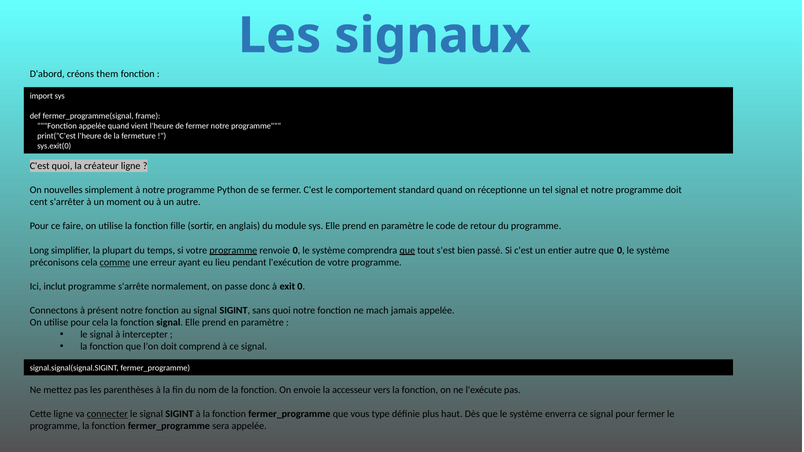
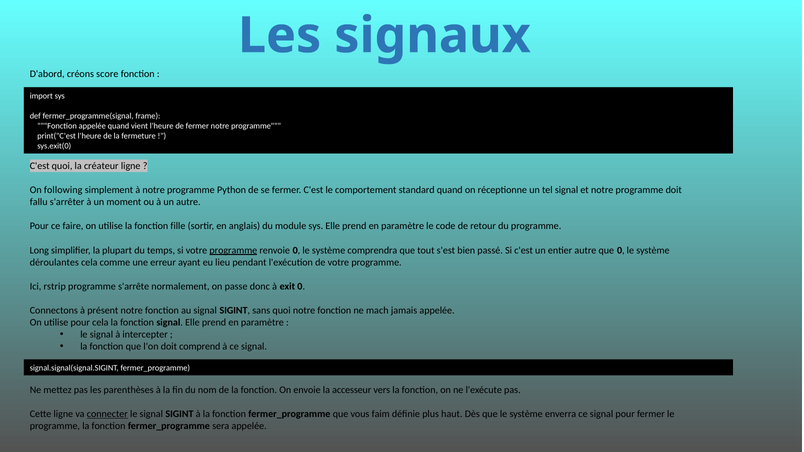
them: them -> score (107, 74)
nouvelles: nouvelles -> following (63, 190)
cent: cent -> fallu (39, 202)
que underline: present -> none (407, 250)
préconisons: préconisons -> déroulantes (54, 262)
comme underline: present -> none (115, 262)
inclut: inclut -> rstrip (55, 287)
type: type -> faim (381, 414)
